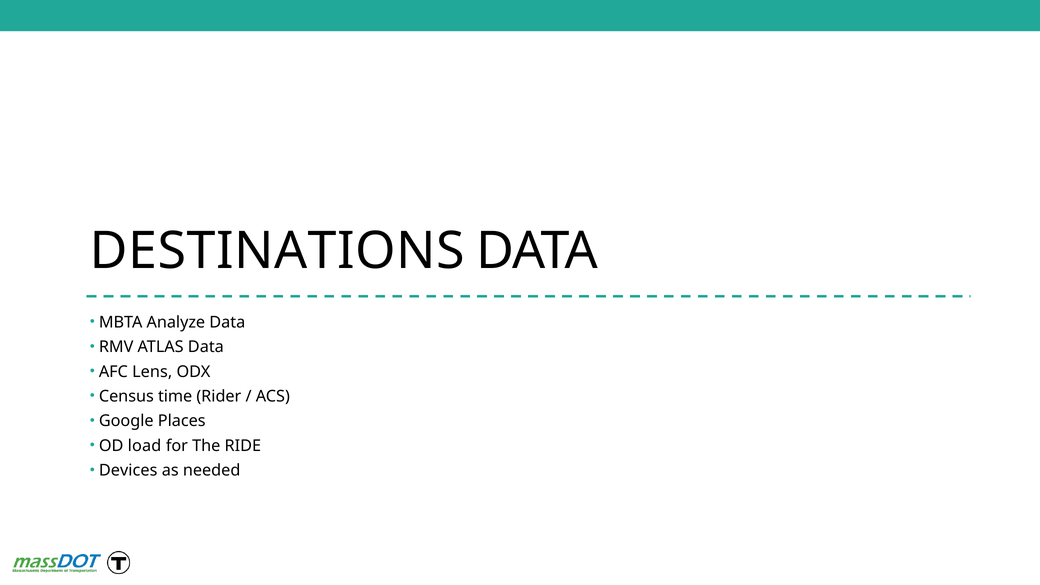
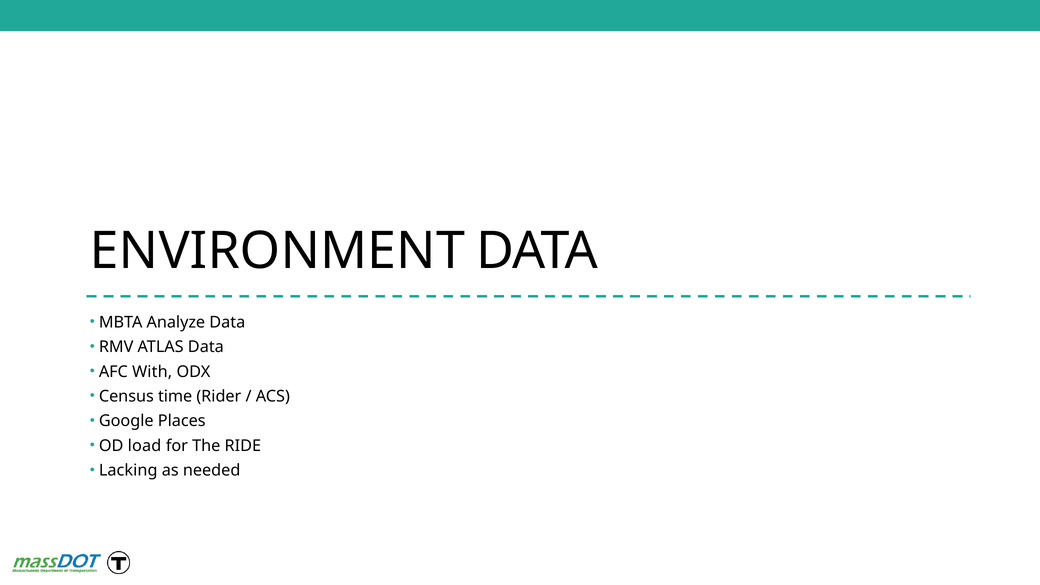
DESTINATIONS: DESTINATIONS -> ENVIRONMENT (277, 251)
Lens: Lens -> With (152, 372)
Devices: Devices -> Lacking (128, 470)
